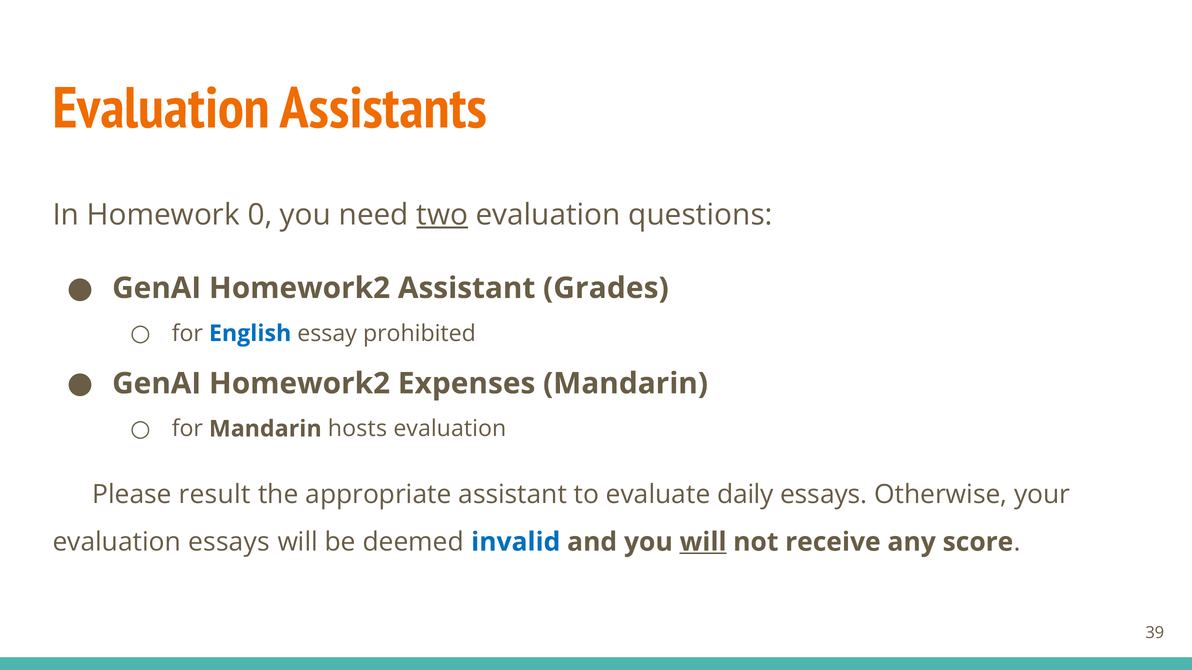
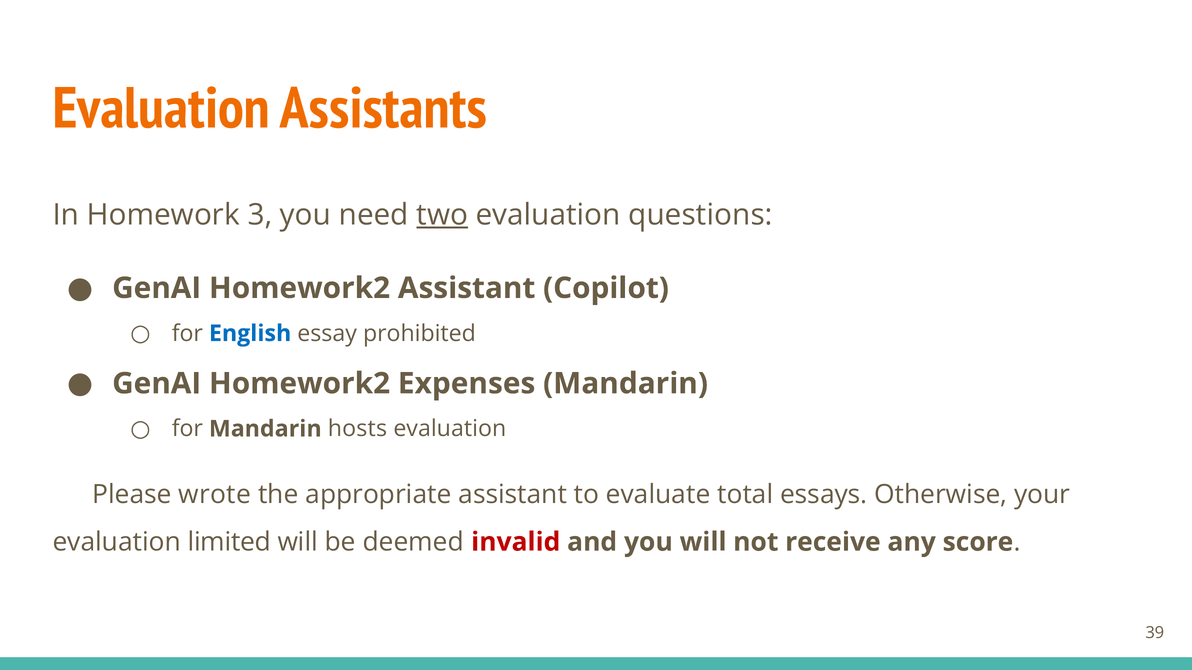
0: 0 -> 3 (260, 215)
Grades: Grades -> Copilot (606, 288)
result: result -> wrote (215, 495)
daily: daily -> total (745, 495)
evaluation essays: essays -> limited (229, 542)
invalid colour: blue -> red (516, 542)
will underline: present -> none (703, 542)
